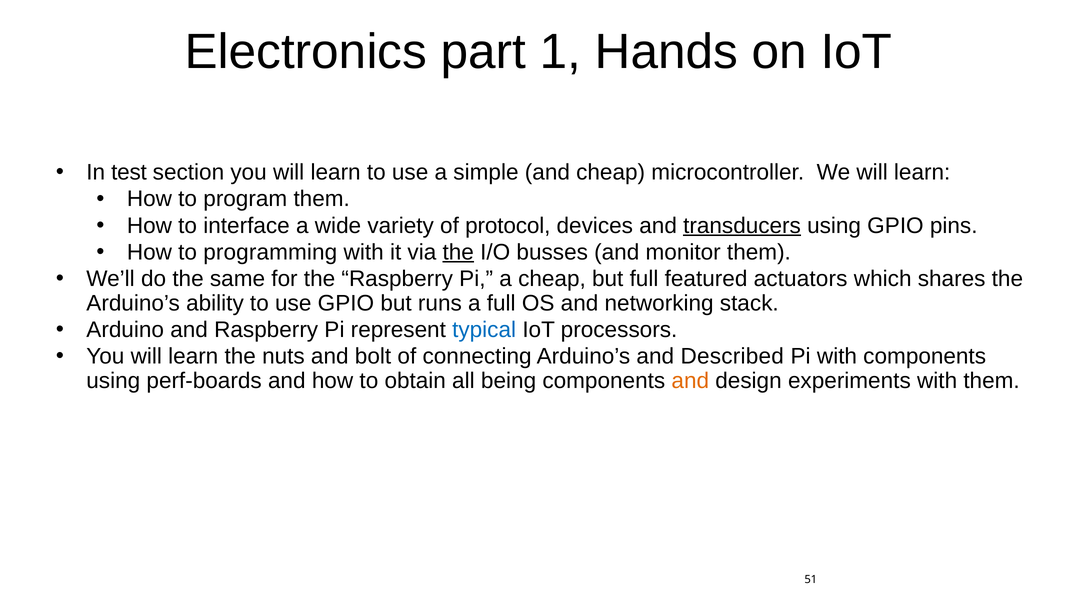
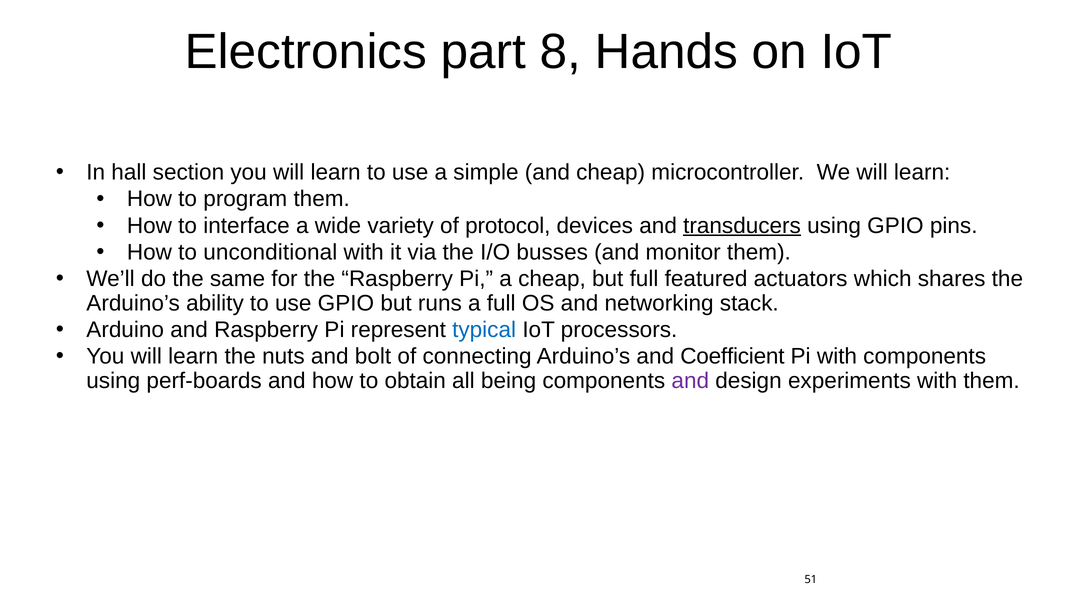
1: 1 -> 8 (560, 52)
test: test -> hall (129, 172)
programming: programming -> unconditional (270, 252)
the underline: present -> none (458, 252)
Described: Described -> Coefficient (732, 356)
and colour: orange -> purple (690, 381)
